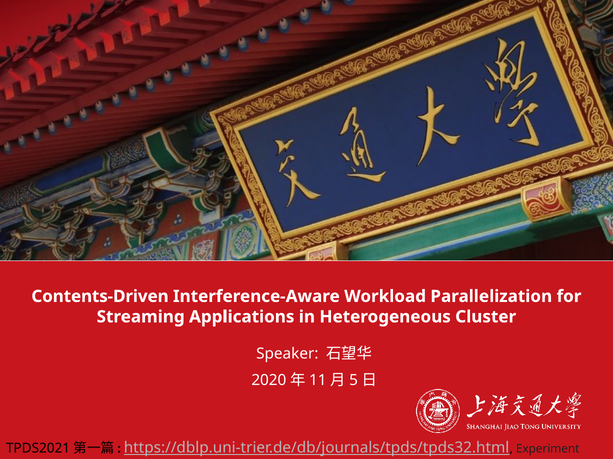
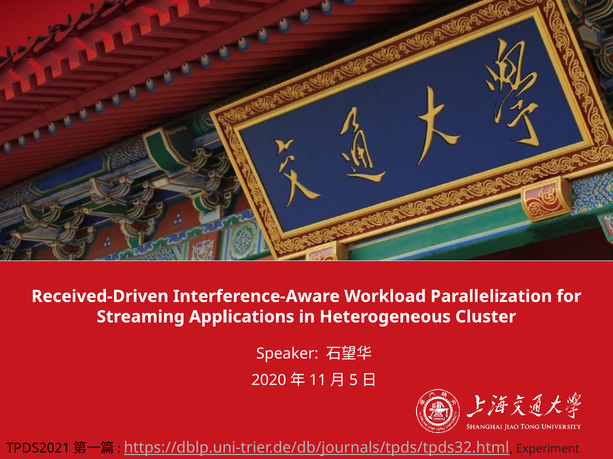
Contents-Driven: Contents-Driven -> Received-Driven (100, 297)
